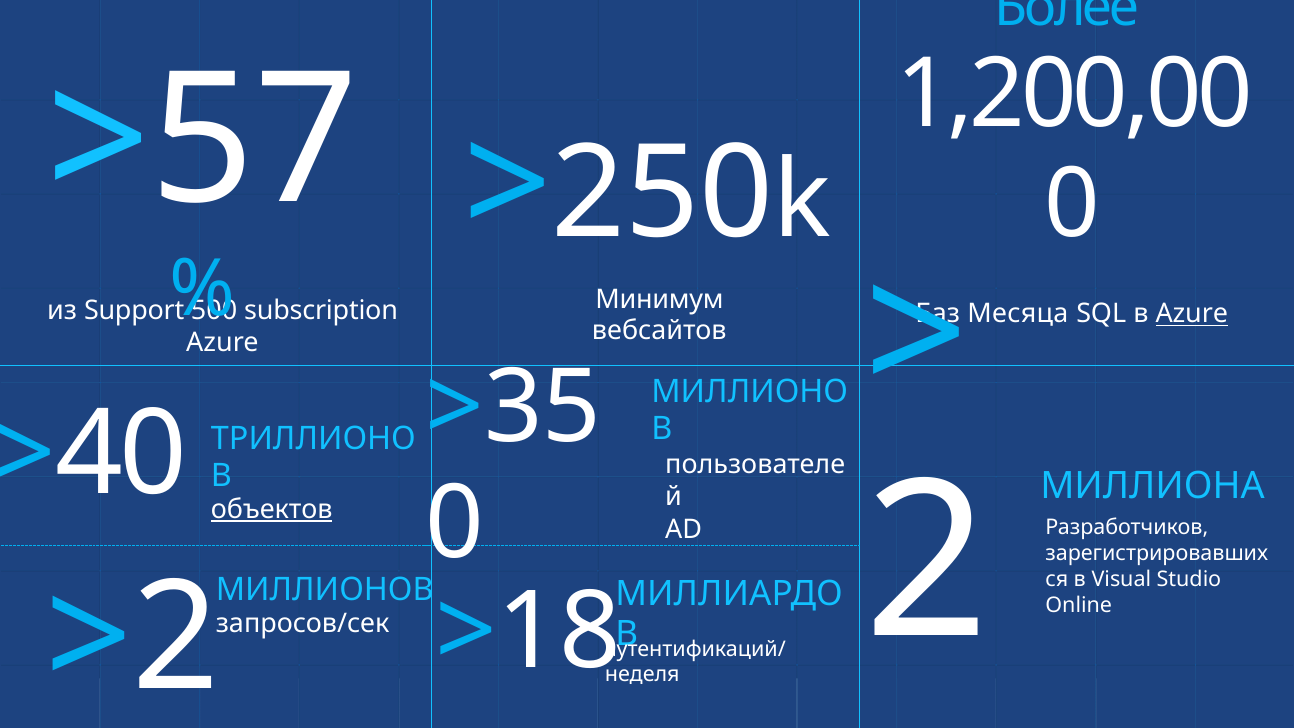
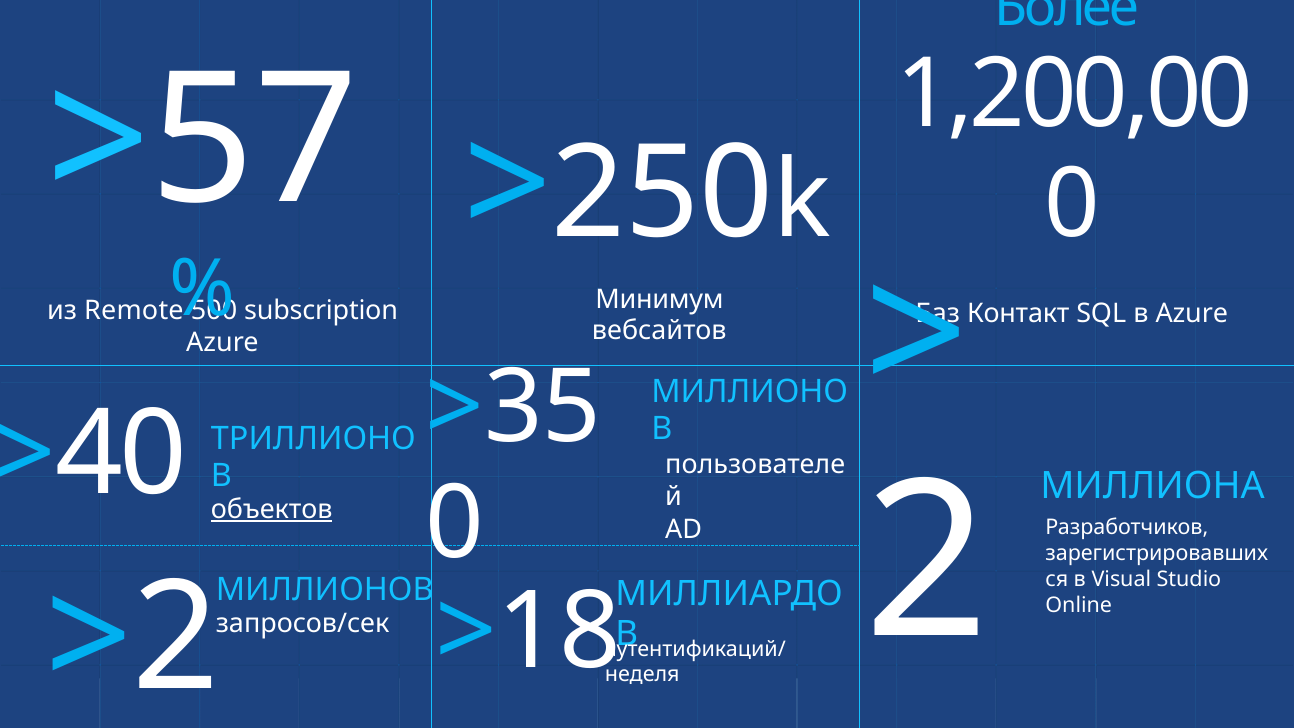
Support: Support -> Remote (134, 310)
Месяца: Месяца -> Контакт (1018, 314)
Azure underline: present -> none (1192, 314)
